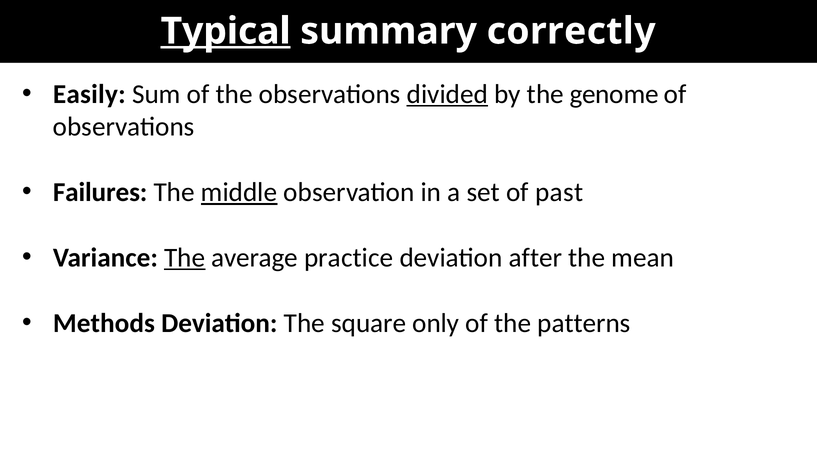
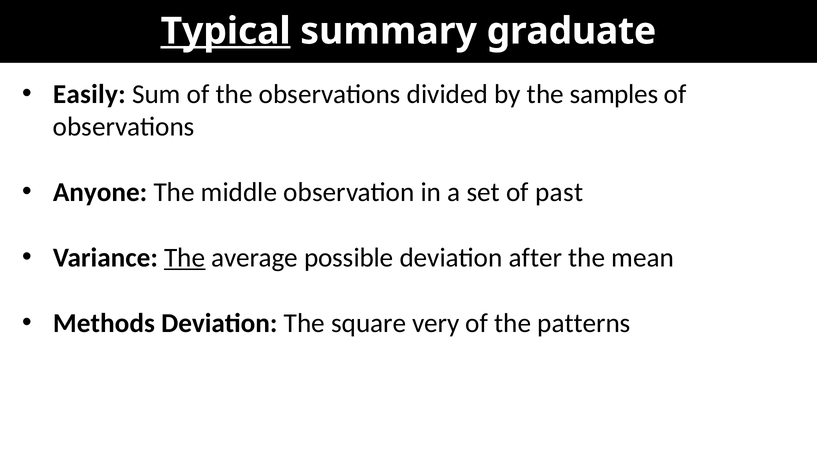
correctly: correctly -> graduate (571, 31)
divided underline: present -> none (447, 94)
genome: genome -> samples (614, 94)
Failures: Failures -> Anyone (100, 192)
middle underline: present -> none (239, 192)
practice: practice -> possible (349, 257)
only: only -> very (436, 323)
